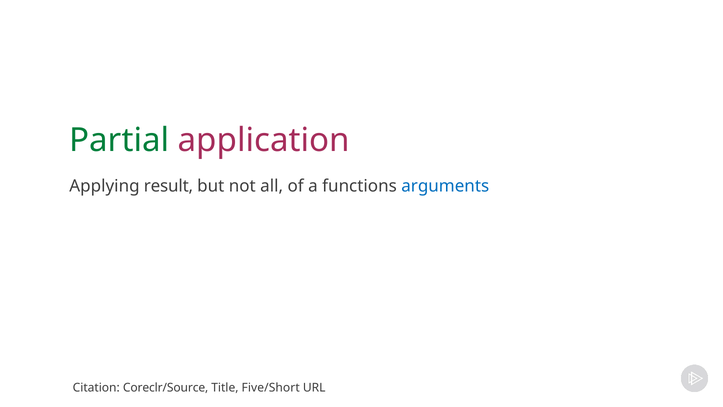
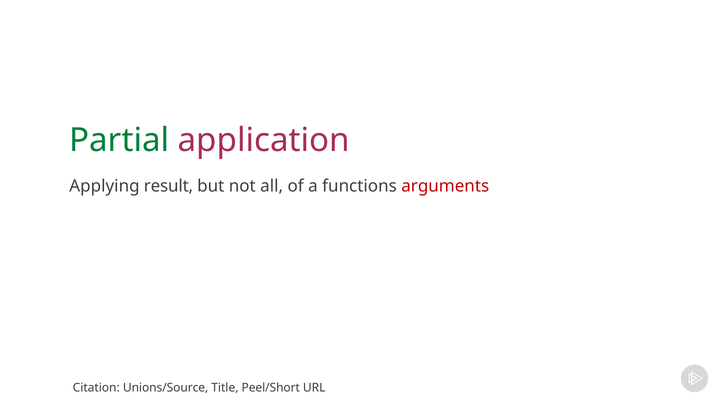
arguments colour: blue -> red (445, 186)
Coreclr/Source: Coreclr/Source -> Unions/Source (166, 388)
Five/Short: Five/Short -> Peel/Short (271, 388)
